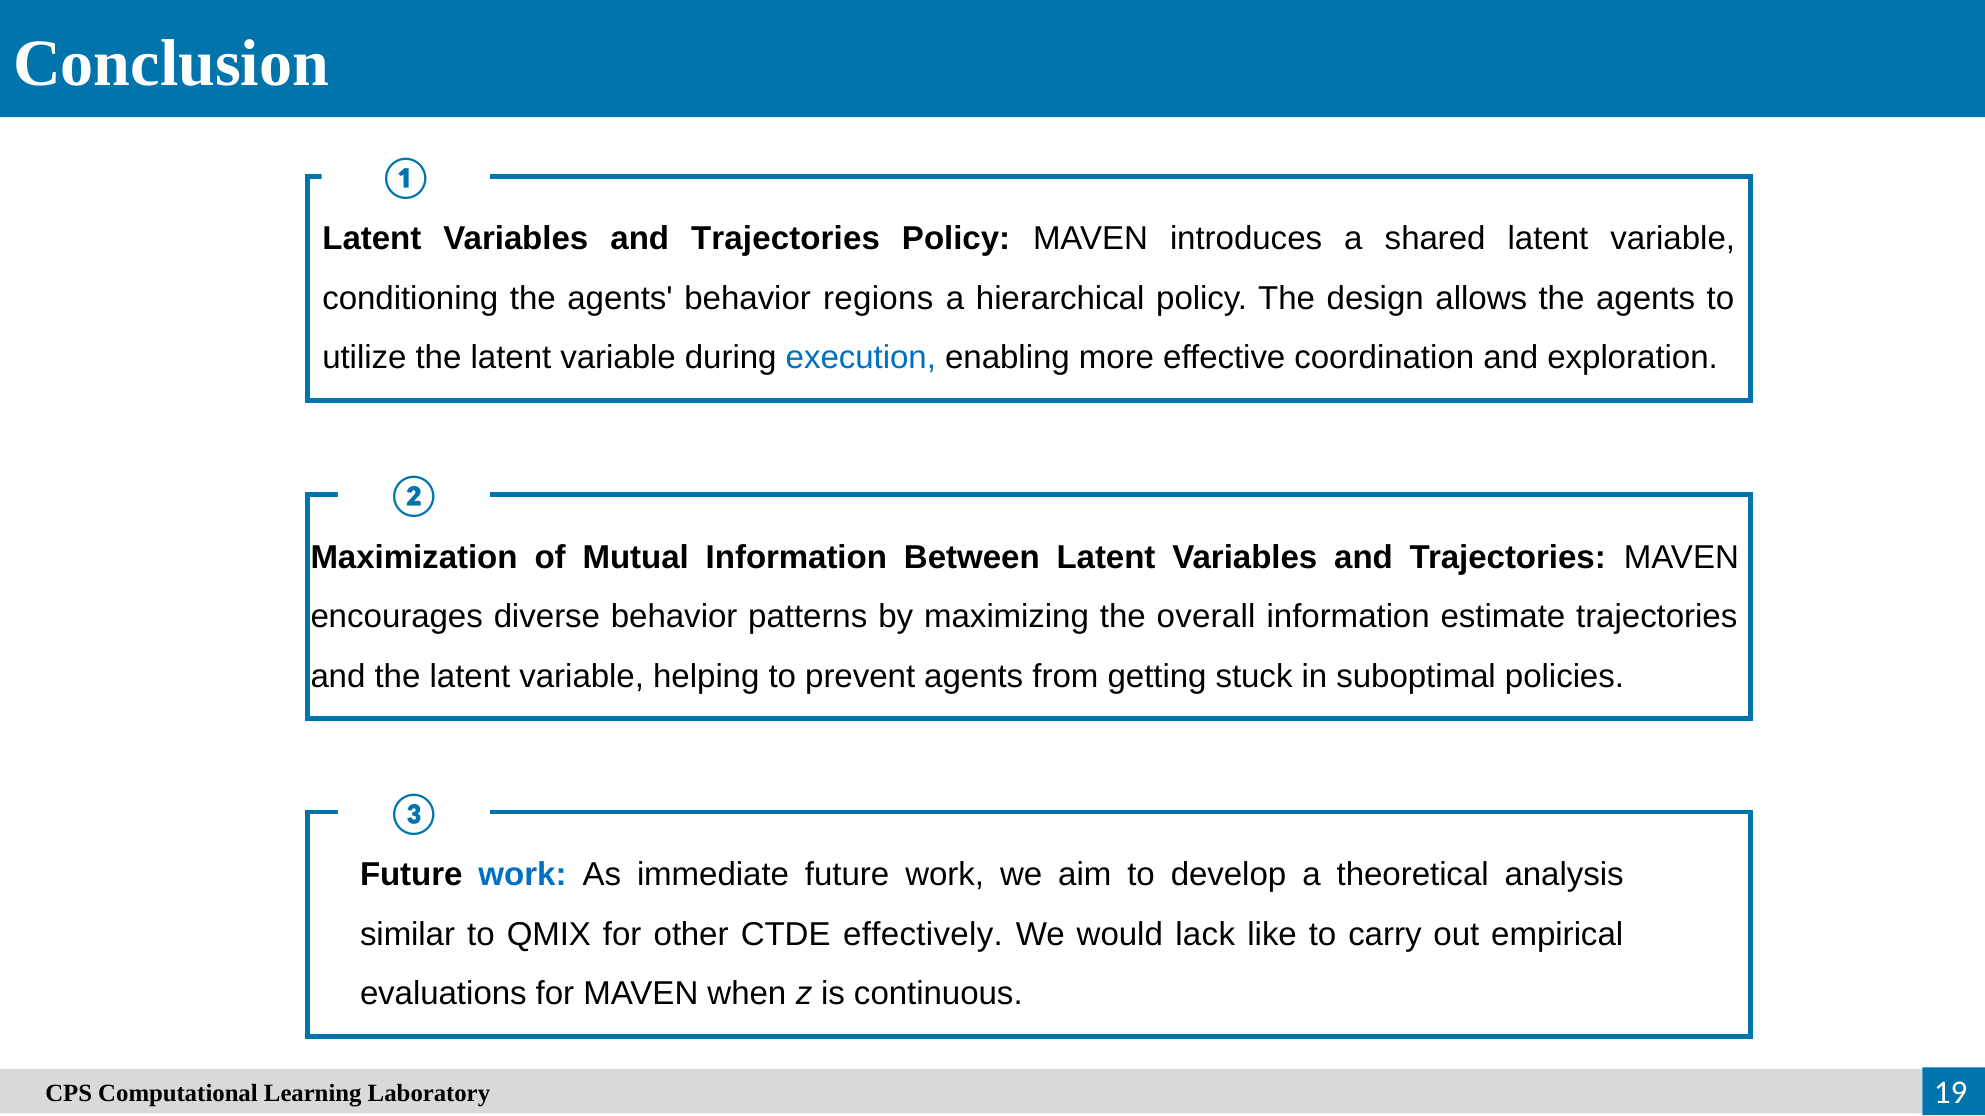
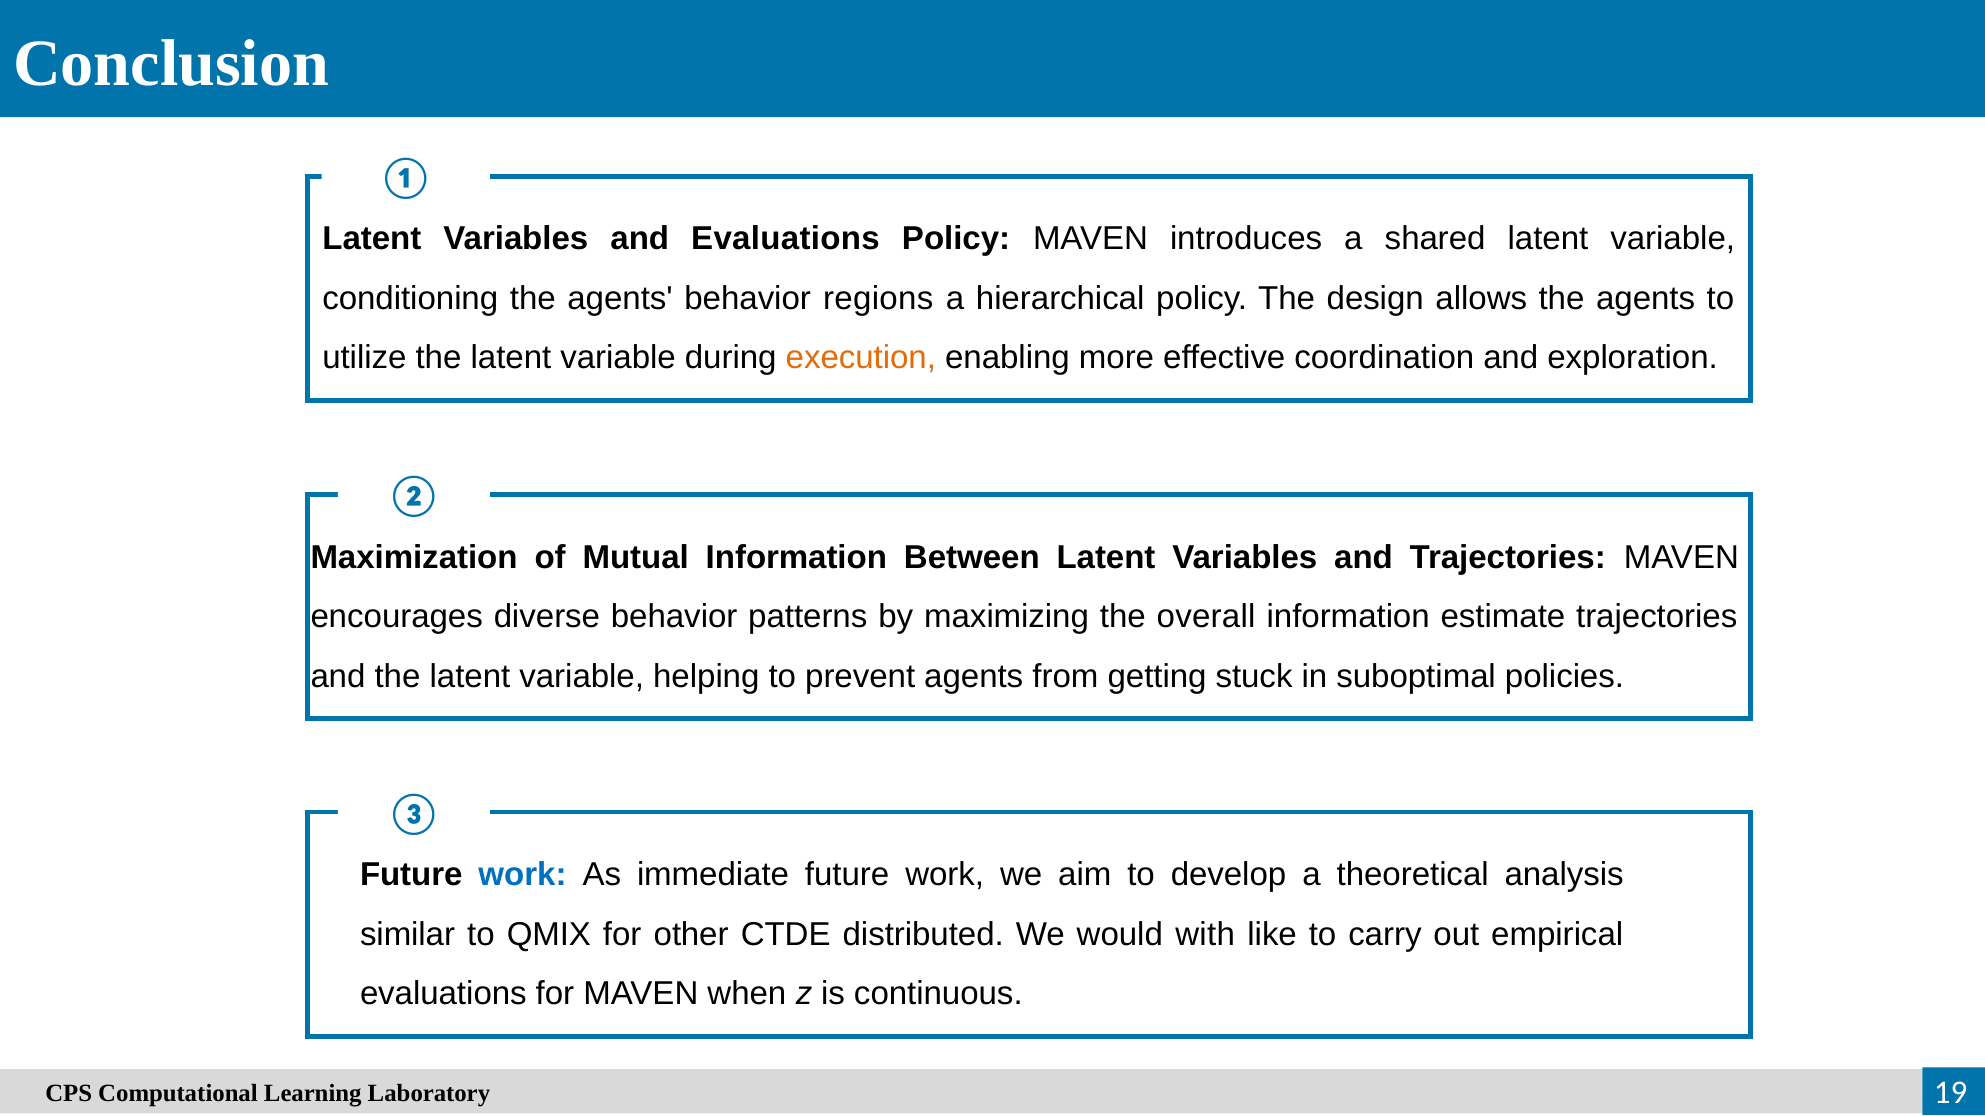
Trajectories: Trajectories -> Evaluations (785, 239)
execution colour: blue -> orange (861, 358)
effectively: effectively -> distributed (923, 935)
lack: lack -> with (1205, 935)
